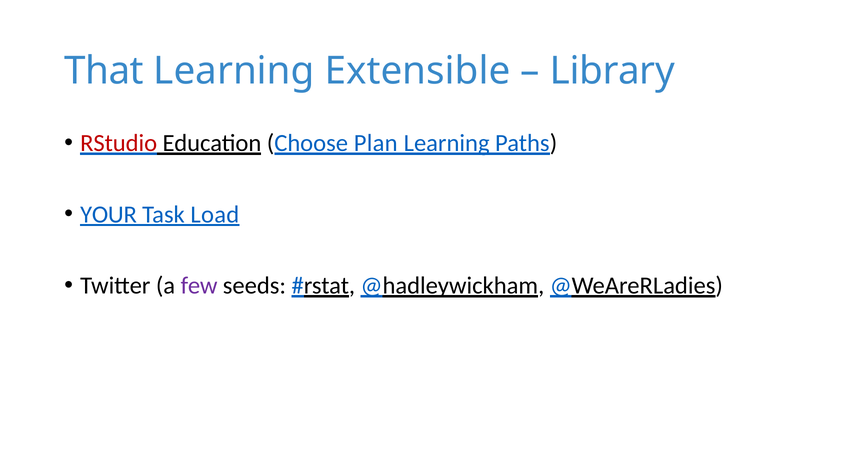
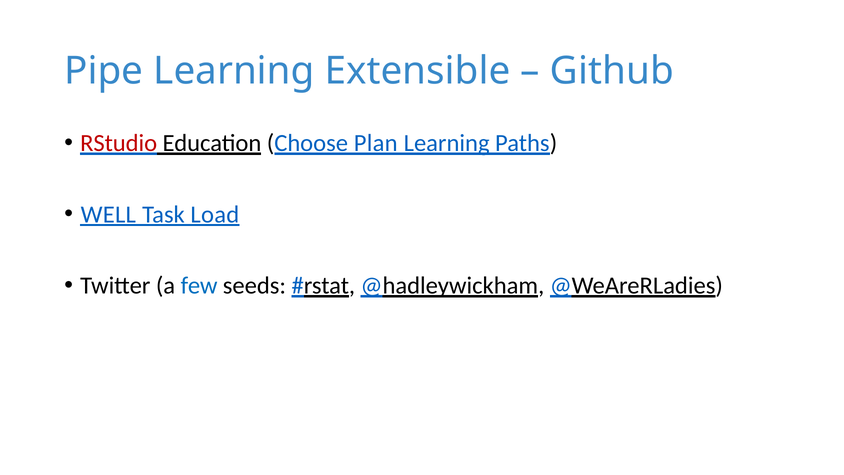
That: That -> Pipe (104, 71)
Library: Library -> Github (612, 71)
YOUR: YOUR -> WELL (108, 214)
few colour: purple -> blue (199, 286)
